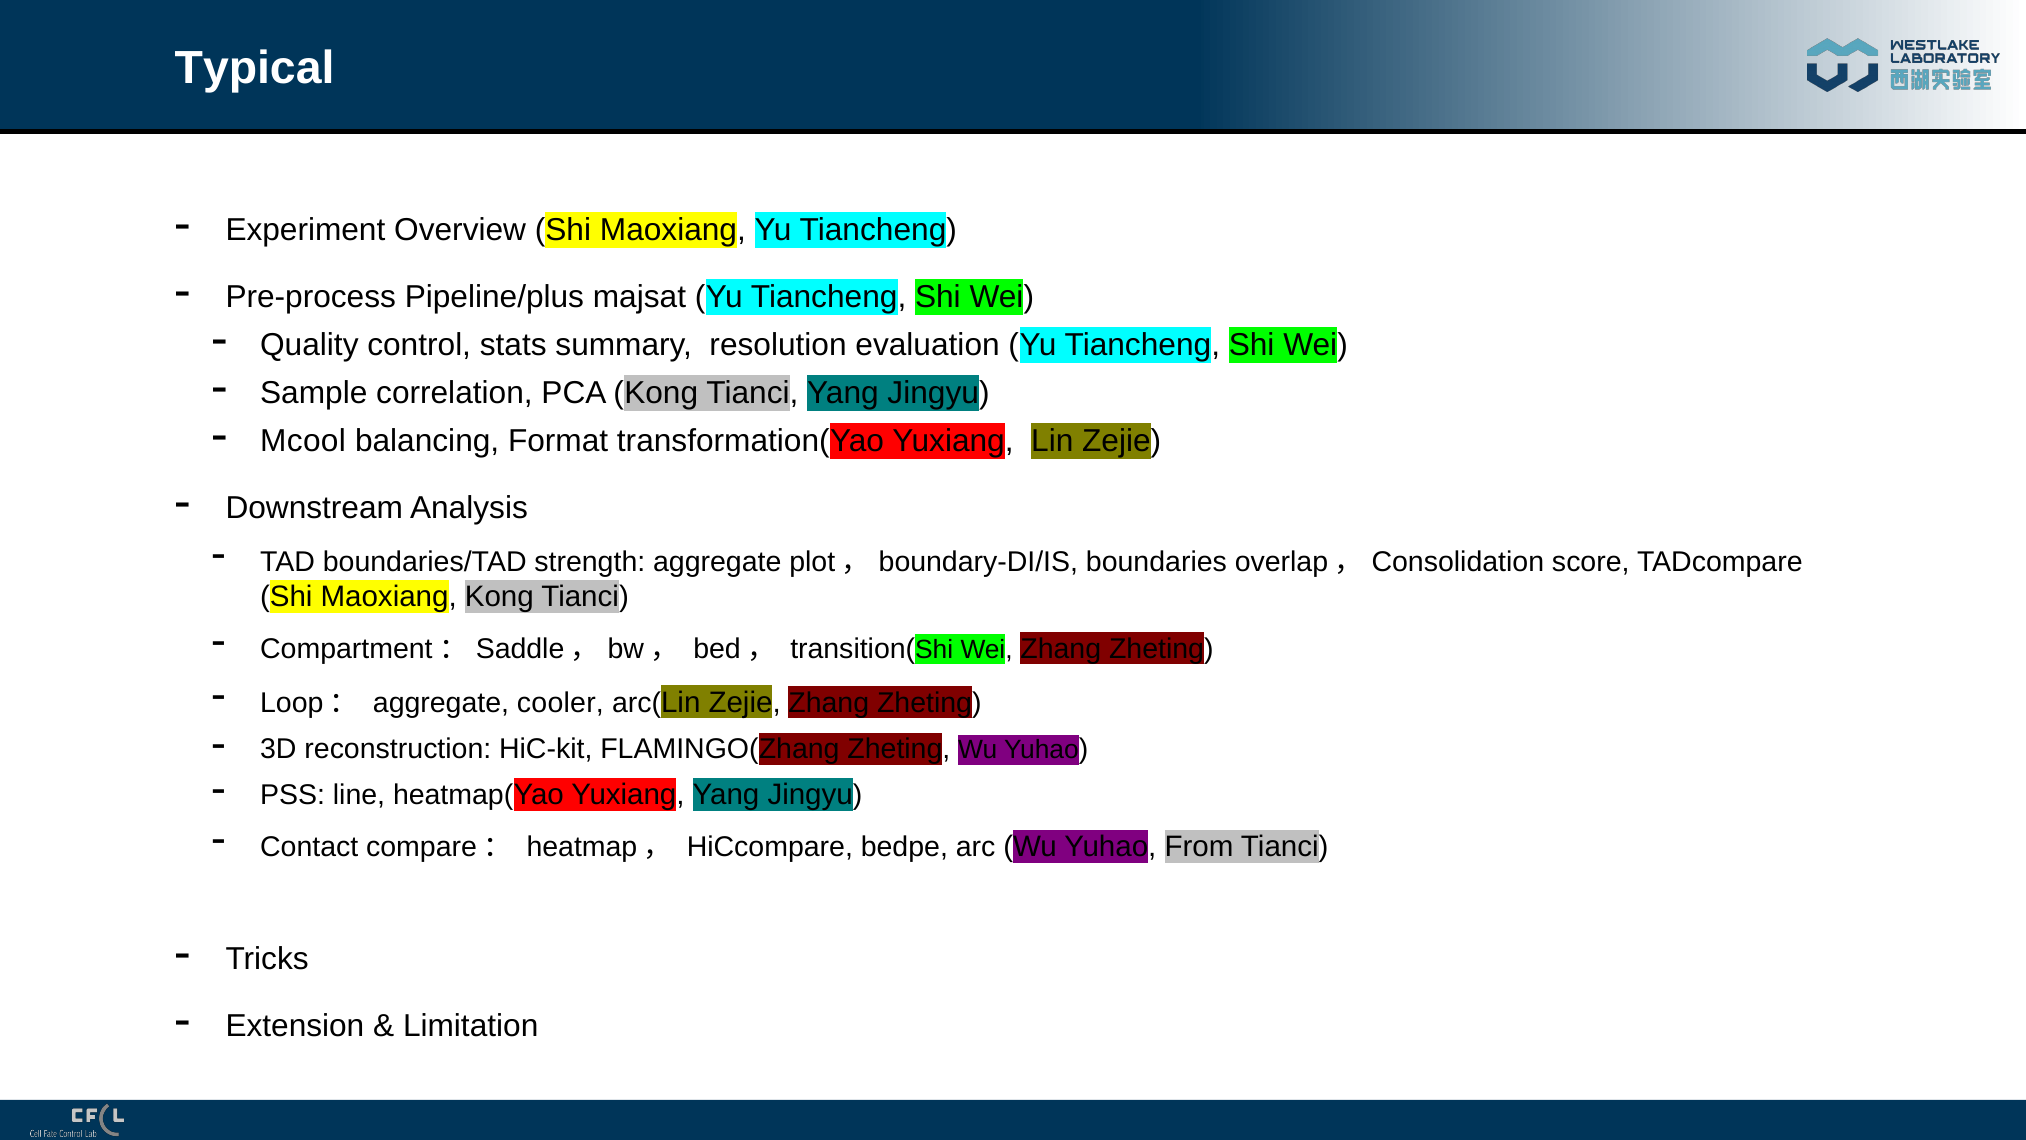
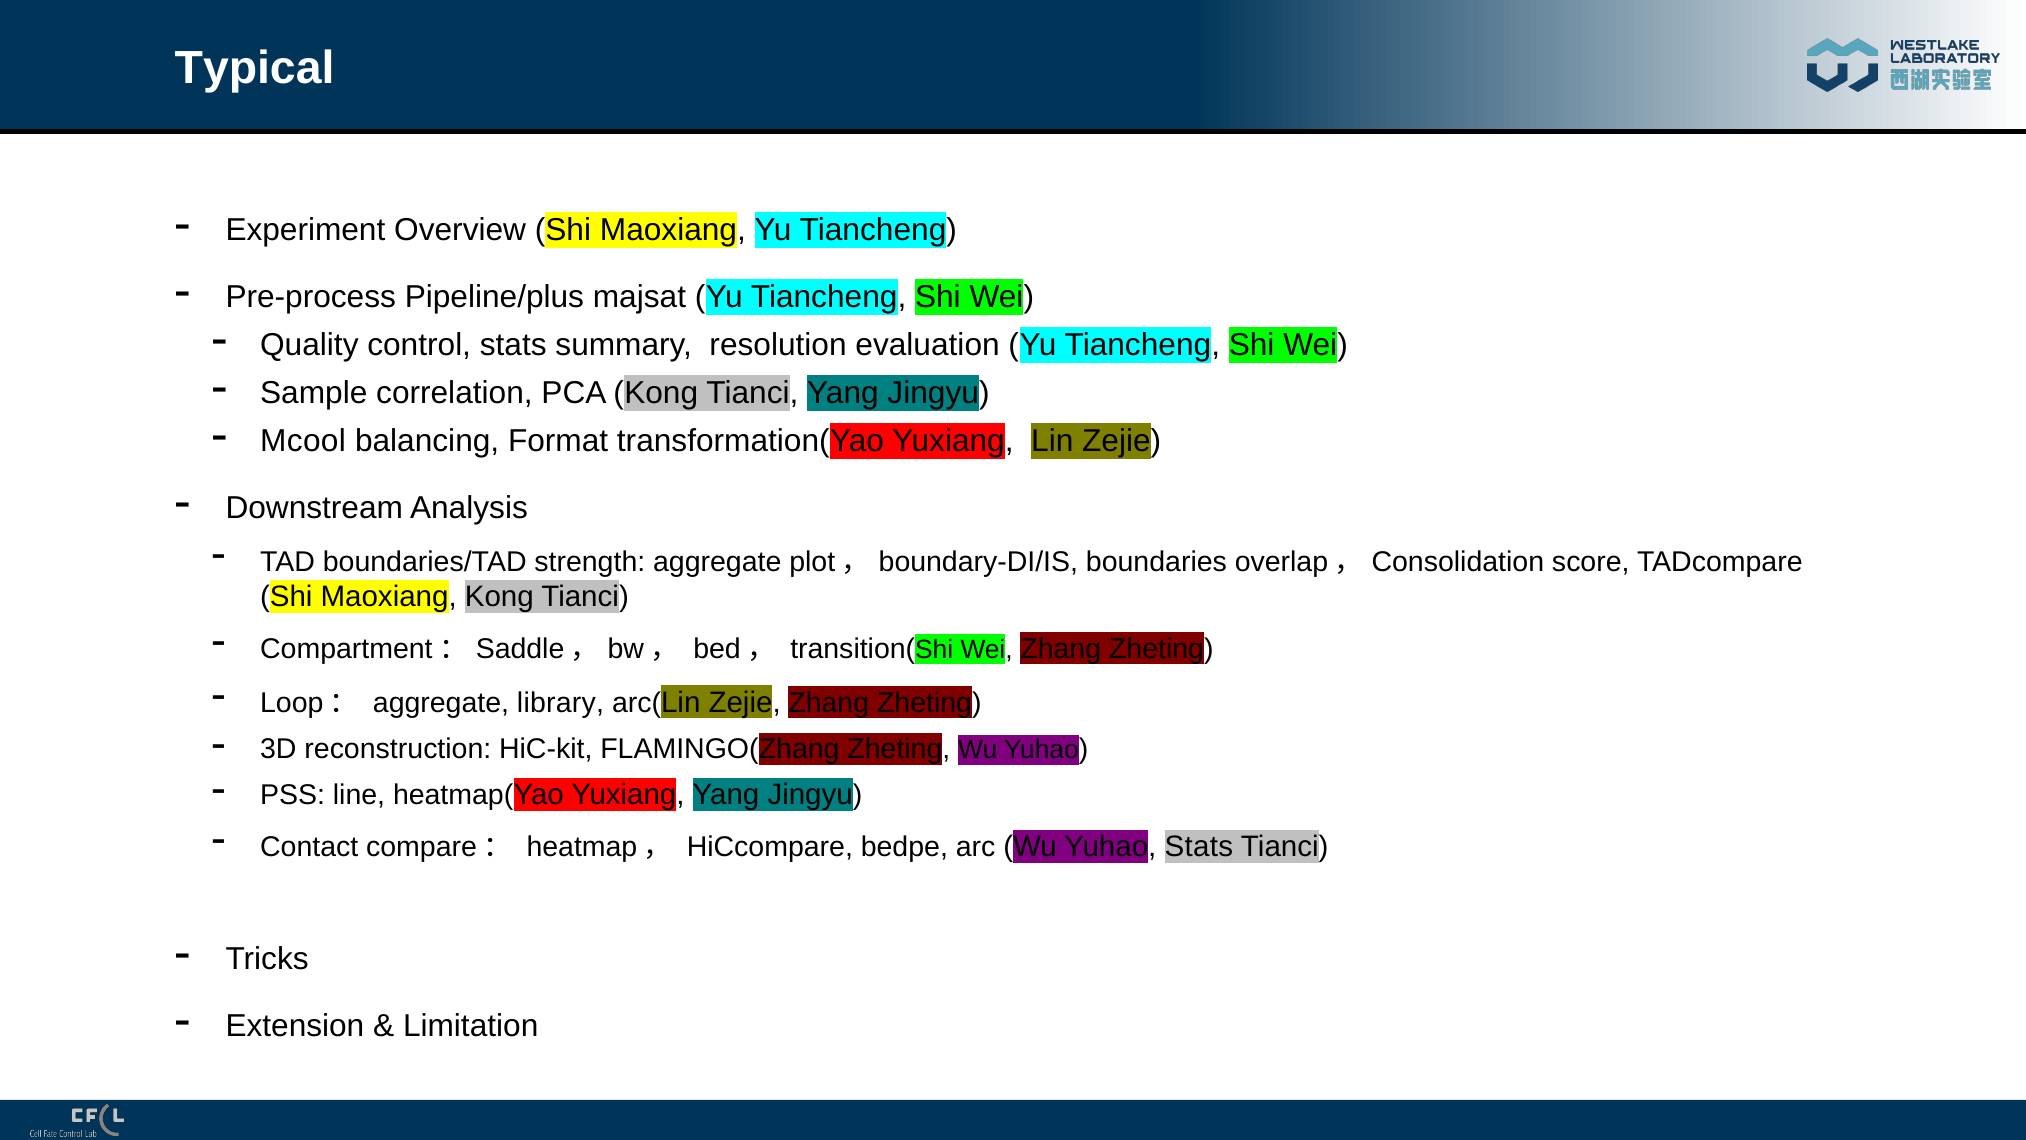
cooler: cooler -> library (560, 703)
Yuhao From: From -> Stats (1199, 846)
